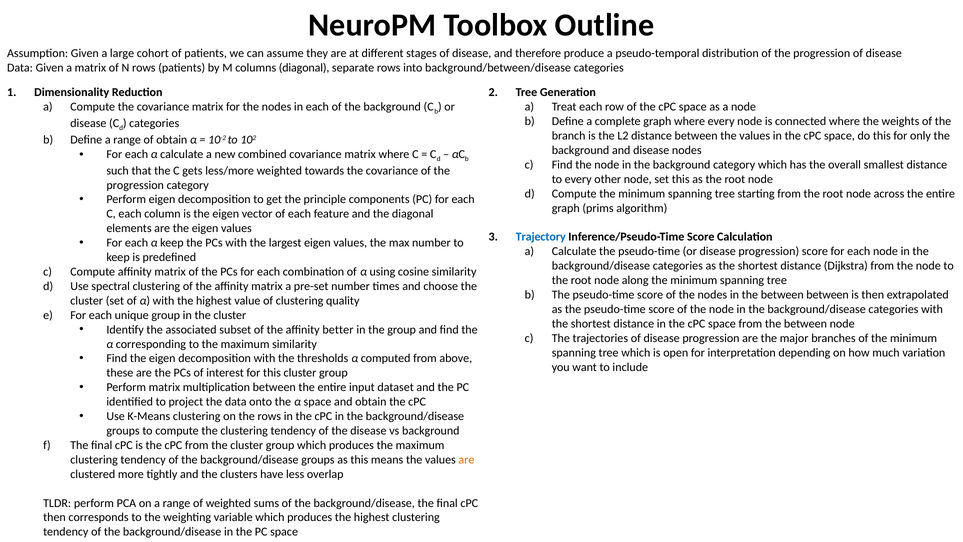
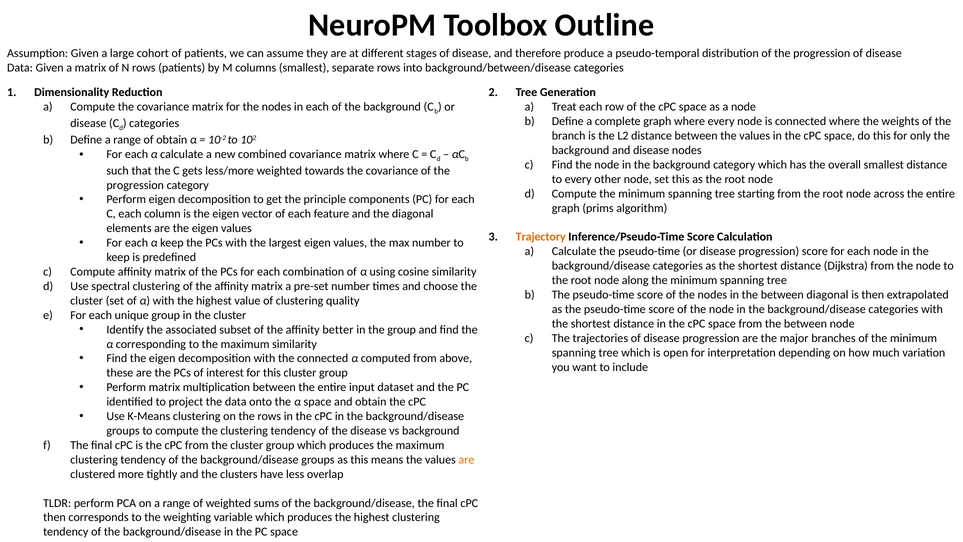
columns diagonal: diagonal -> smallest (304, 68)
Trajectory colour: blue -> orange (541, 237)
between between: between -> diagonal (827, 295)
the thresholds: thresholds -> connected (323, 358)
